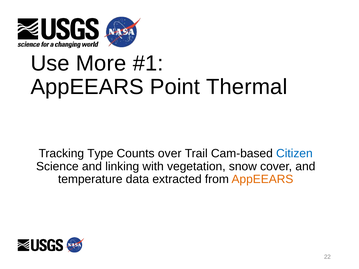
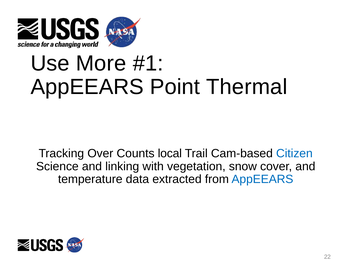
Type: Type -> Over (100, 154)
over: over -> local (170, 154)
AppEEARS colour: orange -> blue (262, 179)
